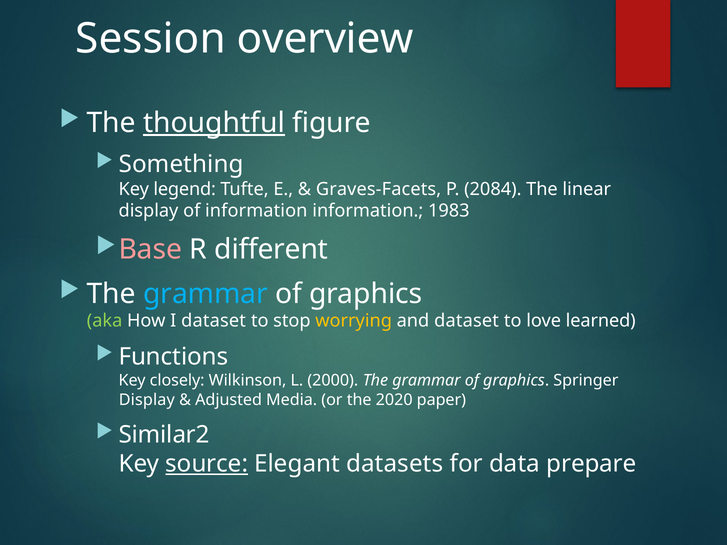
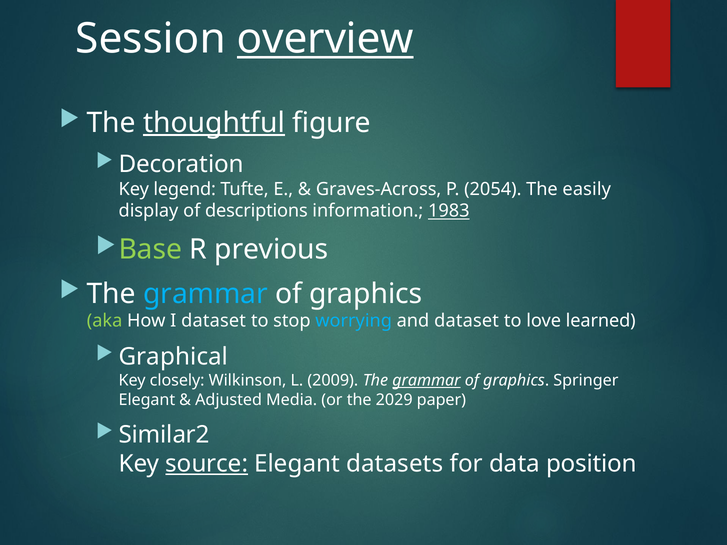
overview underline: none -> present (325, 39)
Something: Something -> Decoration (181, 164)
Graves-Facets: Graves-Facets -> Graves-Across (379, 189)
2084: 2084 -> 2054 (493, 189)
linear: linear -> easily (587, 189)
of information: information -> descriptions (256, 211)
1983 underline: none -> present (449, 211)
Base colour: pink -> light green (150, 250)
different: different -> previous (271, 250)
worrying colour: yellow -> light blue (354, 321)
Functions: Functions -> Graphical (173, 357)
2000: 2000 -> 2009 (333, 381)
grammar underline: none -> present (426, 381)
Display: Display -> Elegant (147, 400)
2020: 2020 -> 2029 (394, 400)
prepare: prepare -> position (591, 464)
